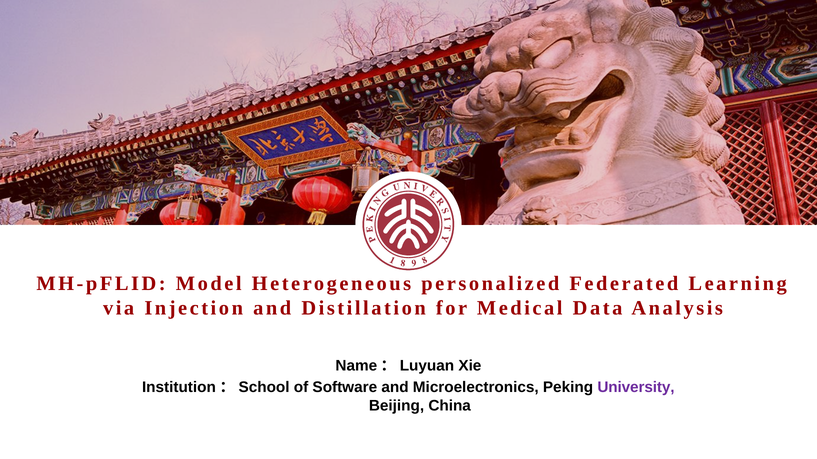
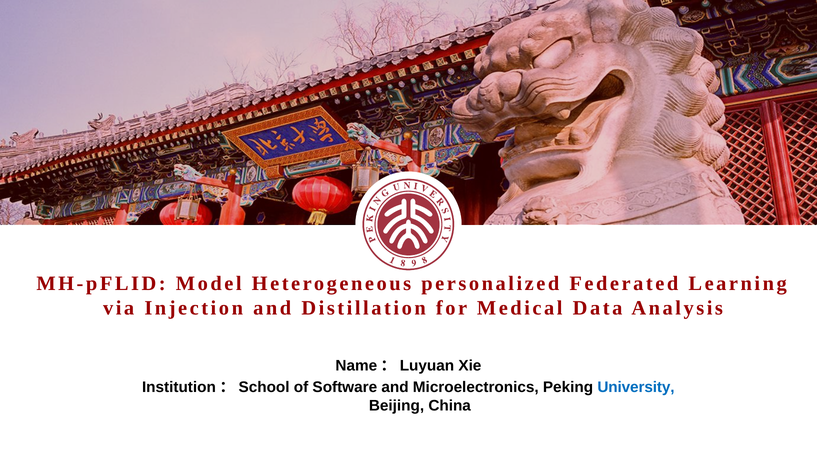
University colour: purple -> blue (636, 388)
